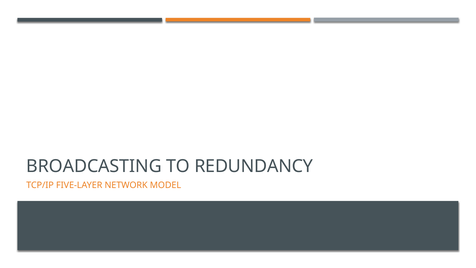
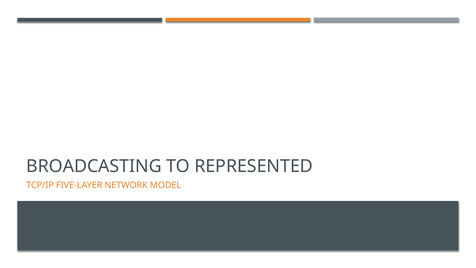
REDUNDANCY: REDUNDANCY -> REPRESENTED (254, 166)
